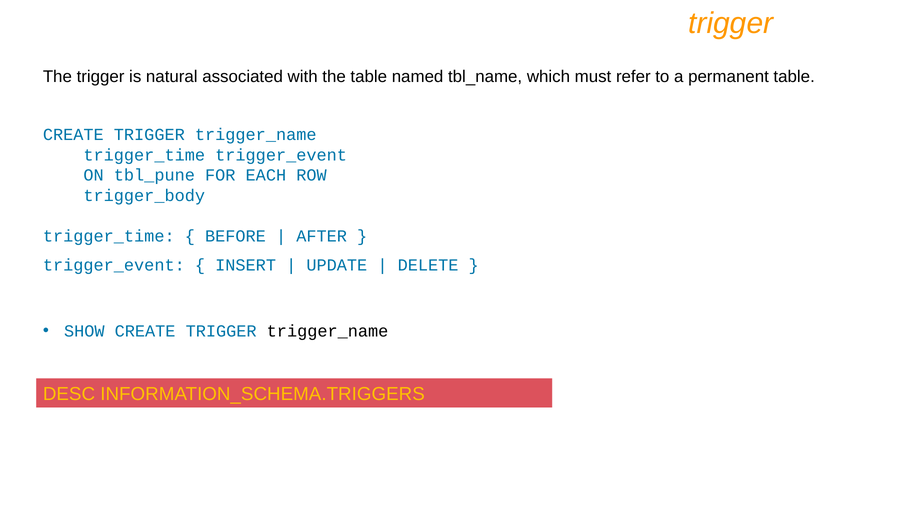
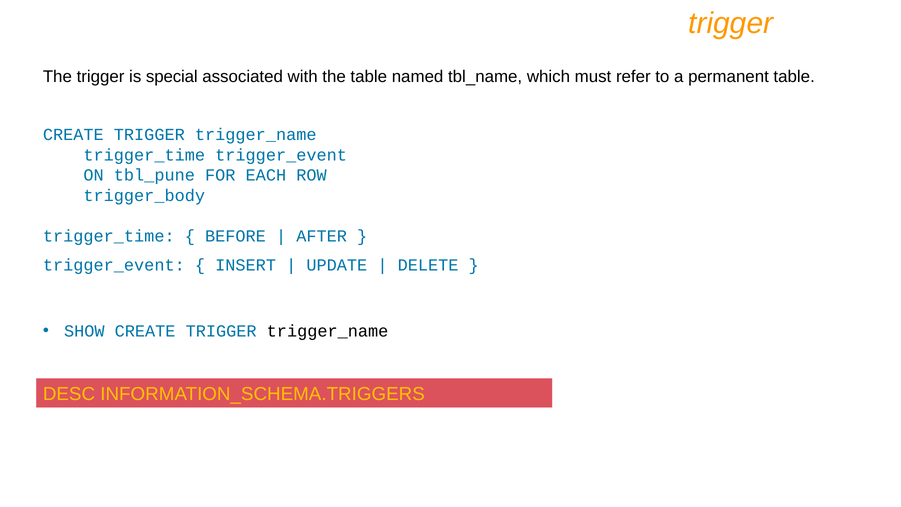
natural: natural -> special (172, 77)
